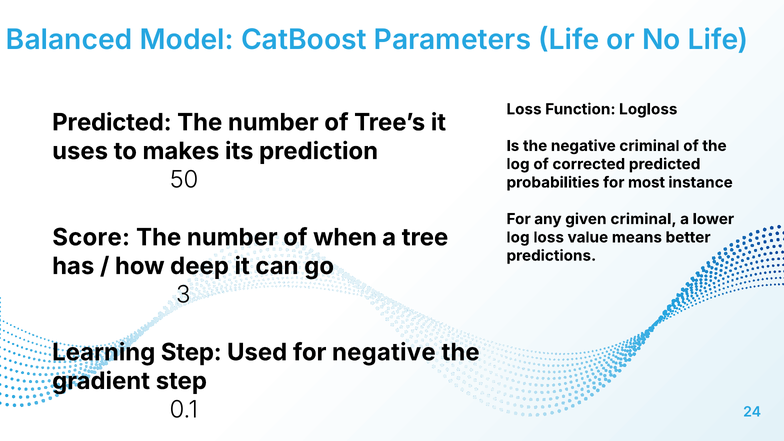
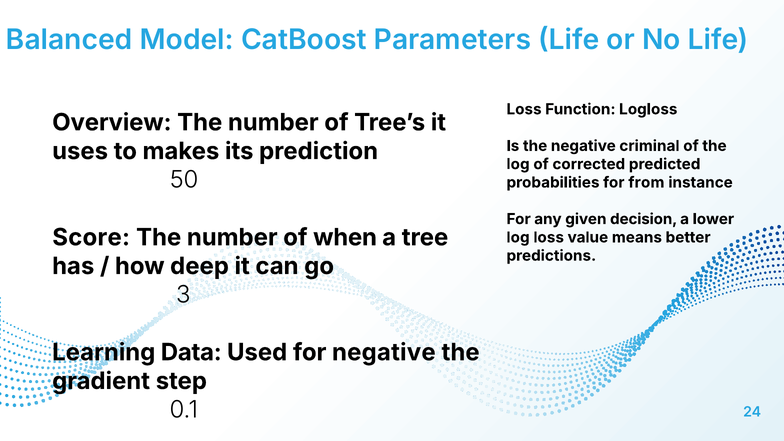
Predicted: Predicted -> Overview (112, 122)
most: most -> from (646, 182)
given criminal: criminal -> decision (644, 219)
Learning Step: Step -> Data (191, 352)
